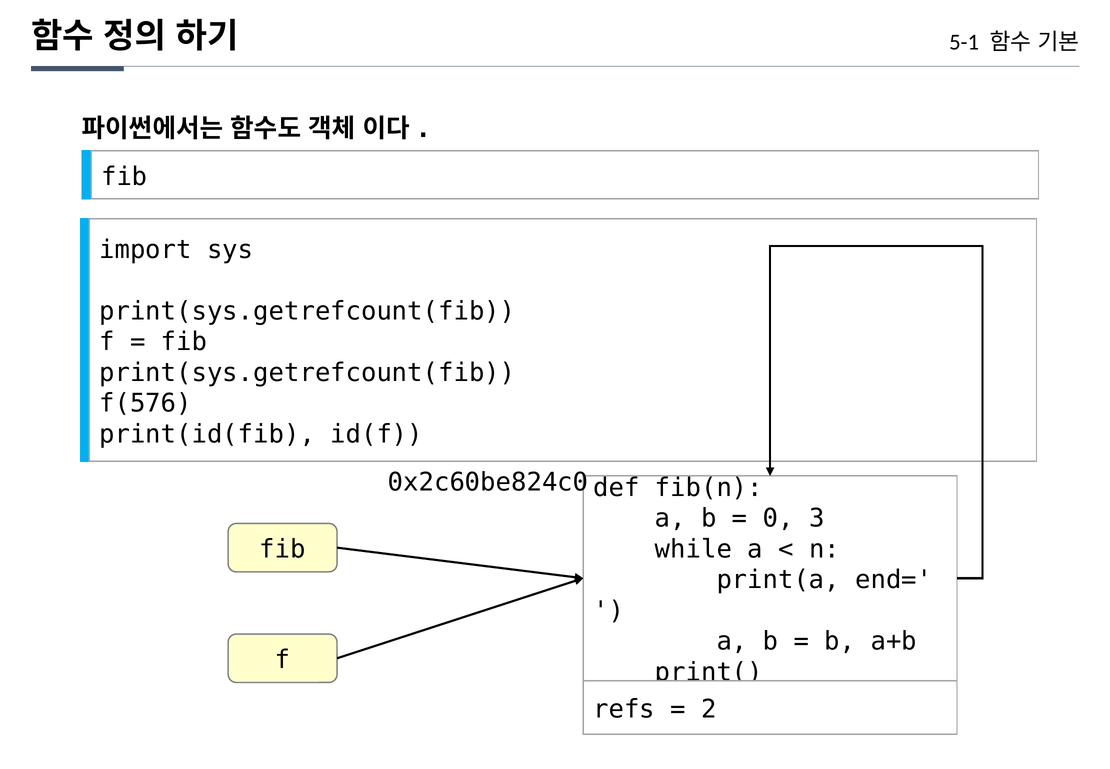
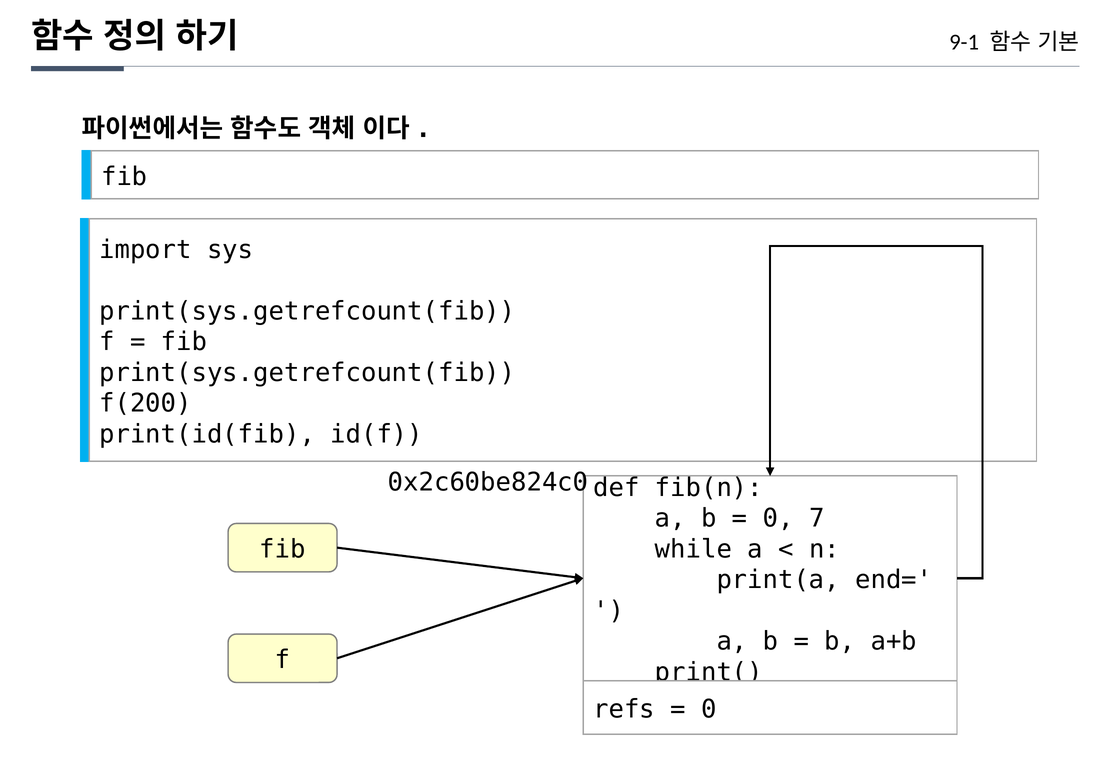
5-1: 5-1 -> 9-1 (964, 42)
f(576: f(576 -> f(200 (145, 403)
3: 3 -> 7 (817, 518)
2: 2 -> 0 (709, 709)
